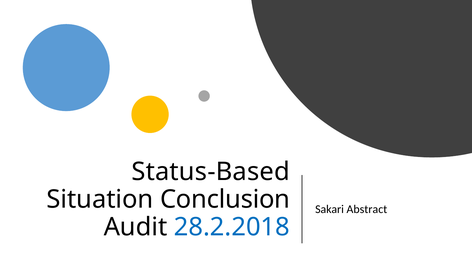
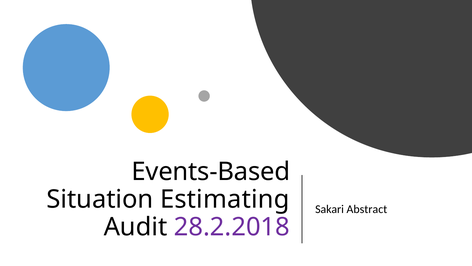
Status-Based: Status-Based -> Events-Based (211, 171)
Conclusion: Conclusion -> Estimating (225, 199)
28.2.2018 colour: blue -> purple (232, 226)
